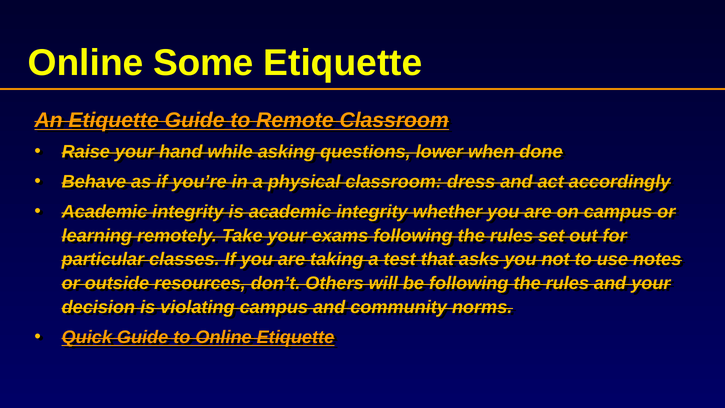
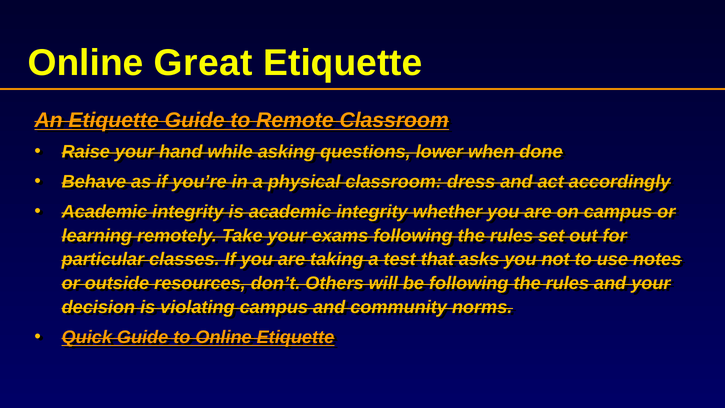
Some: Some -> Great (203, 63)
